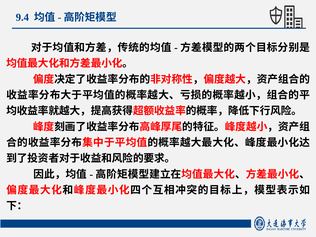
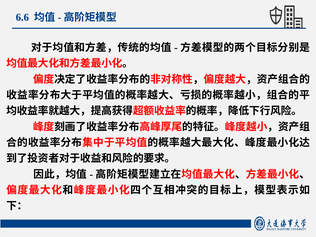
9.4: 9.4 -> 6.6 (22, 17)
